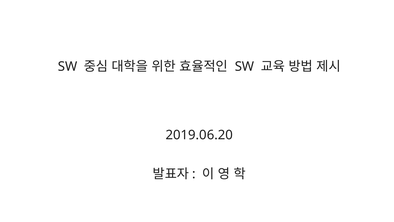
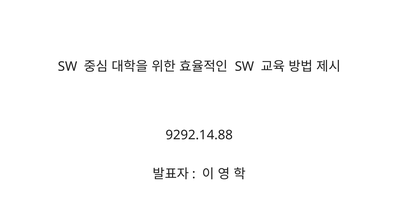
2019.06.20: 2019.06.20 -> 9292.14.88 (199, 135)
